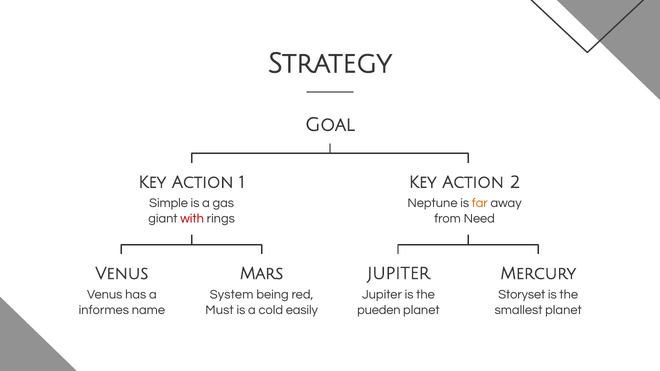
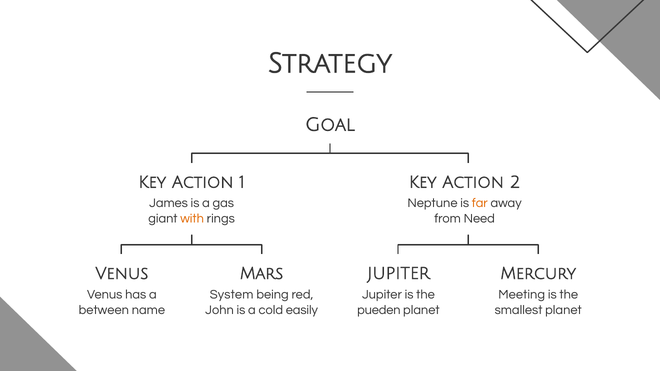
Simple: Simple -> James (169, 203)
with colour: red -> orange (192, 219)
Storyset: Storyset -> Meeting (522, 295)
informes: informes -> between (104, 310)
Must: Must -> John (220, 310)
